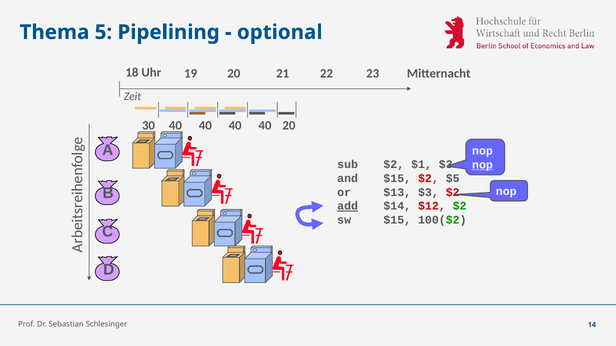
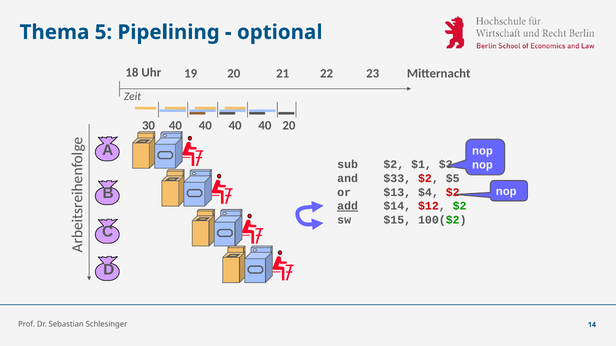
nop underline: present -> none (483, 165)
and $15: $15 -> $33 (397, 179)
$13 $3: $3 -> $4 (428, 193)
